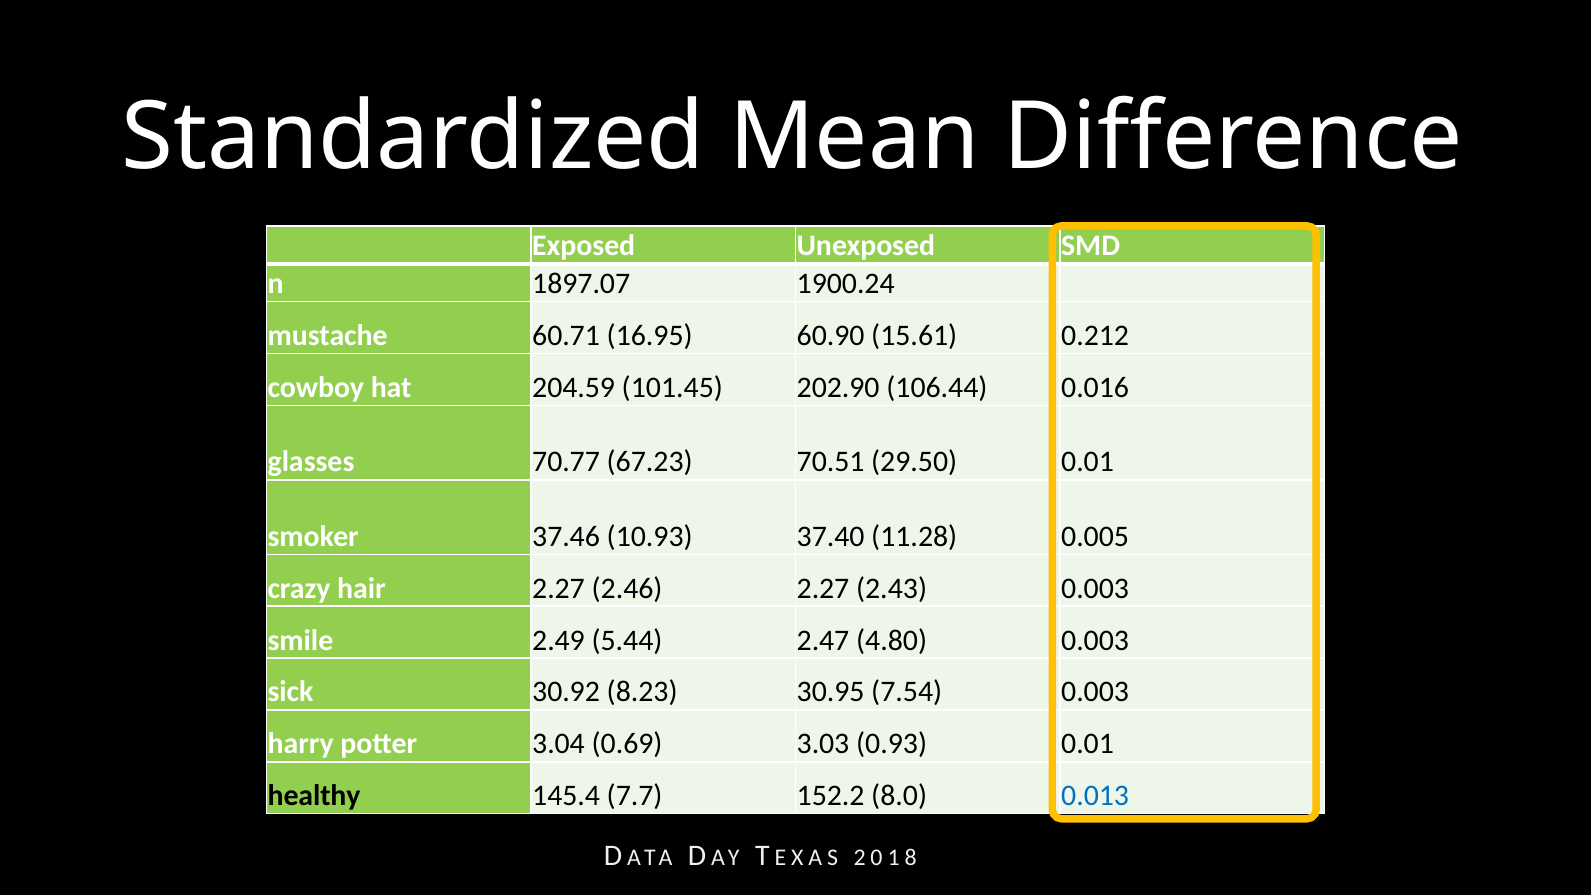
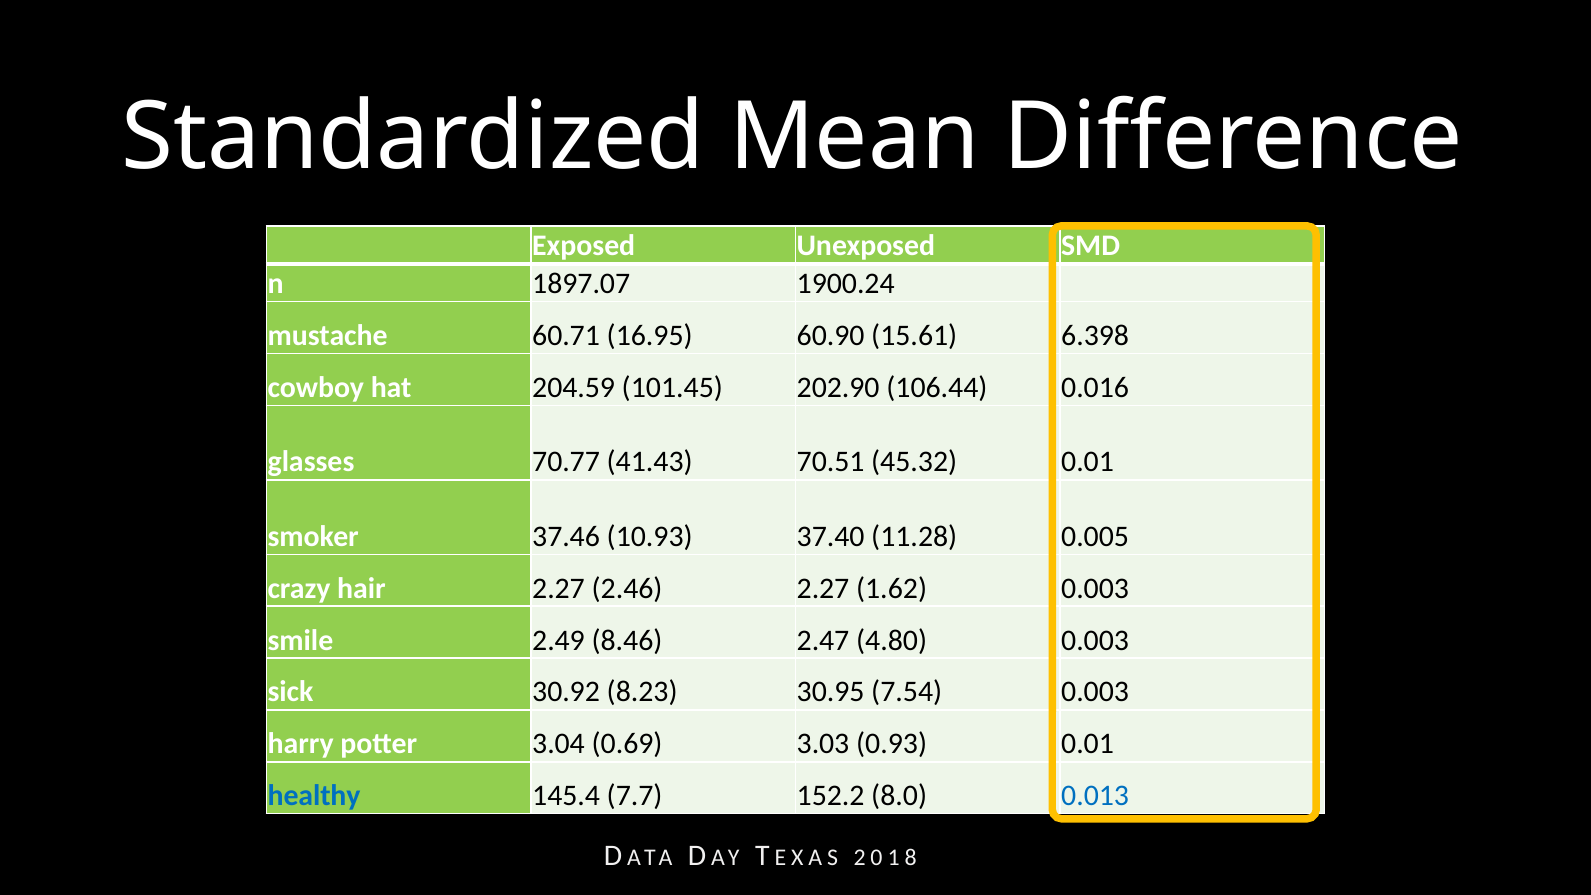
0.212: 0.212 -> 6.398 (1095, 336)
67.23: 67.23 -> 41.43 (650, 462)
29.50: 29.50 -> 45.32 (914, 462)
2.43: 2.43 -> 1.62 (892, 588)
5.44: 5.44 -> 8.46 (627, 640)
healthy colour: black -> blue (314, 796)
